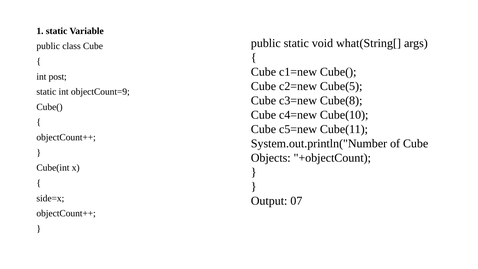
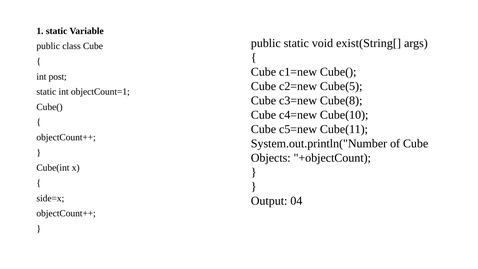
what(String[: what(String[ -> exist(String[ (369, 43)
objectCount=9: objectCount=9 -> objectCount=1 (100, 92)
07: 07 -> 04 (296, 201)
